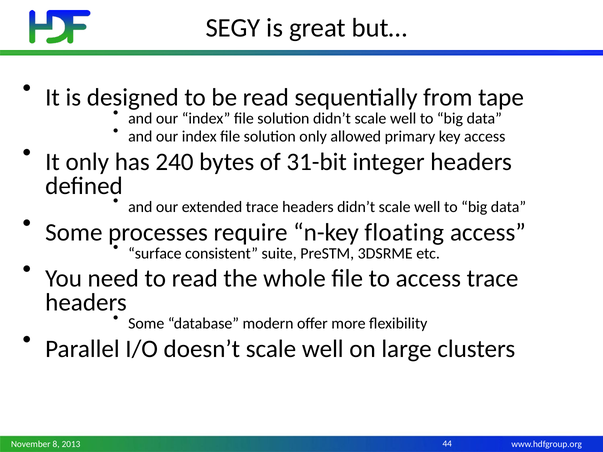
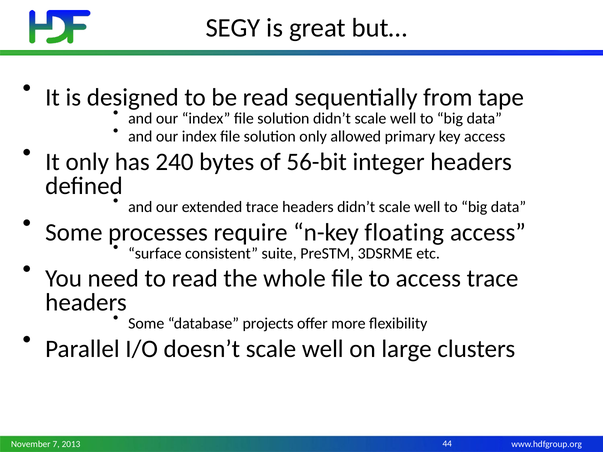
31-bit: 31-bit -> 56-bit (317, 162)
modern: modern -> projects (268, 324)
8: 8 -> 7 (56, 444)
